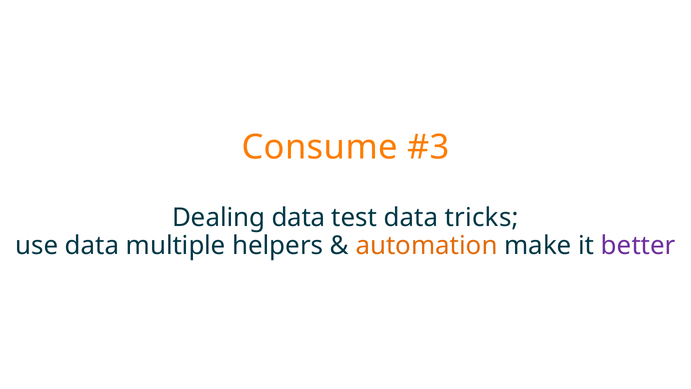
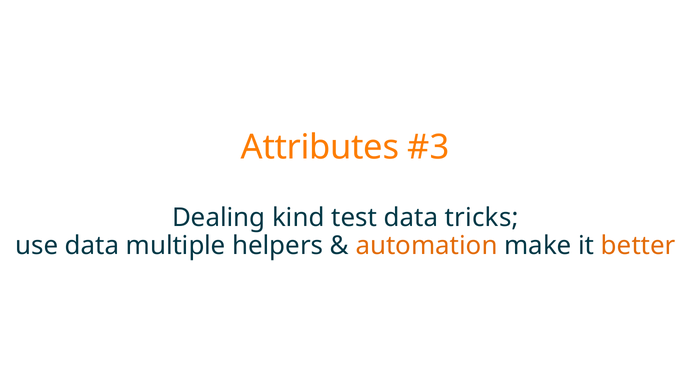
Consume: Consume -> Attributes (320, 147)
Dealing data: data -> kind (298, 217)
better colour: purple -> orange (638, 245)
